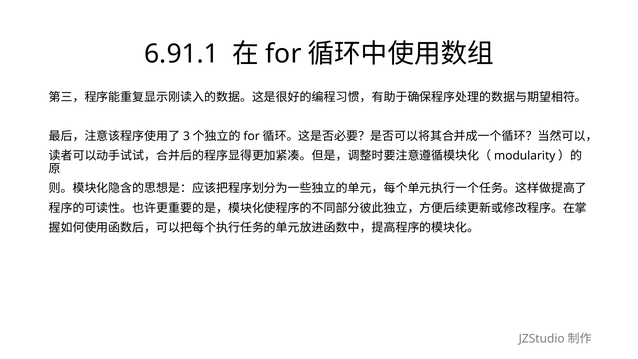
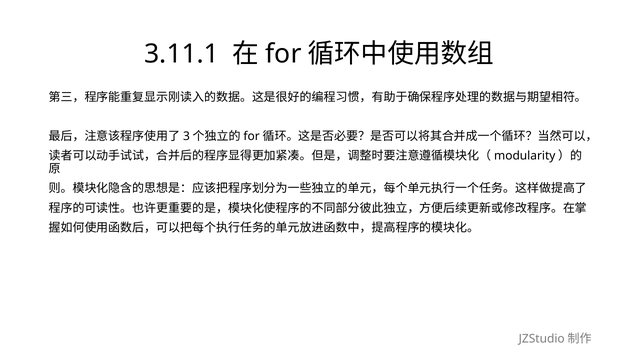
6.91.1: 6.91.1 -> 3.11.1 (182, 54)
